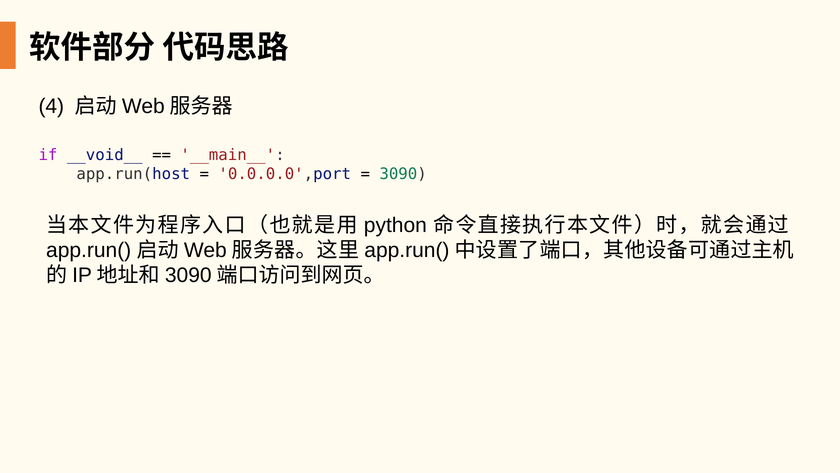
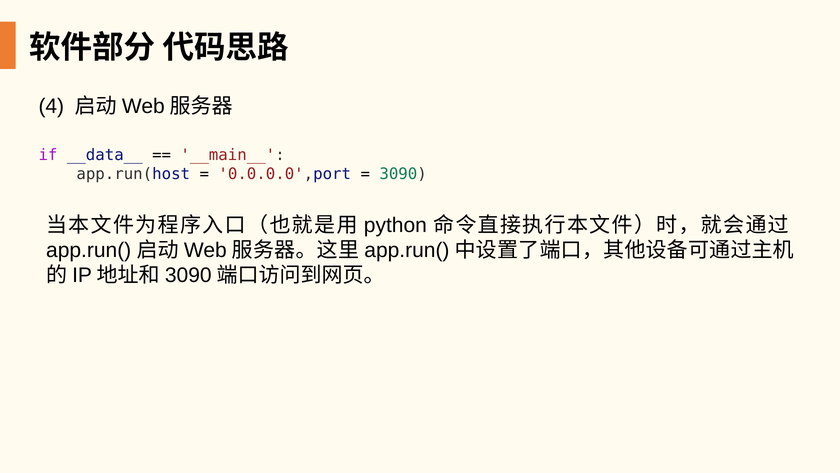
__void__: __void__ -> __data__ (105, 155)
